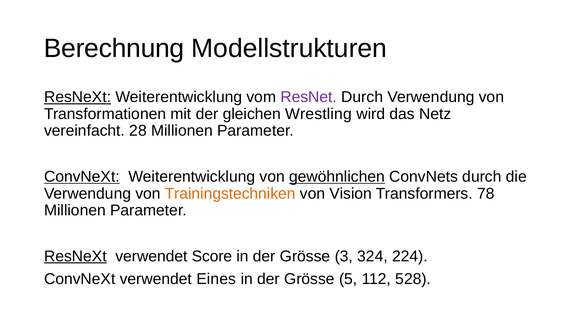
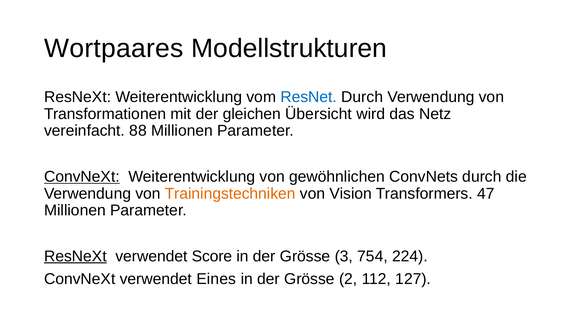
Berechnung: Berechnung -> Wortpaares (114, 49)
ResNeXt underline: present -> none (78, 97)
ResNet colour: purple -> blue (309, 97)
Wrestling: Wrestling -> Übersicht (319, 114)
28: 28 -> 88 (138, 131)
gewöhnlichen underline: present -> none (337, 177)
78: 78 -> 47 (486, 194)
324: 324 -> 754 (373, 256)
5: 5 -> 2 (348, 279)
528: 528 -> 127 (413, 279)
